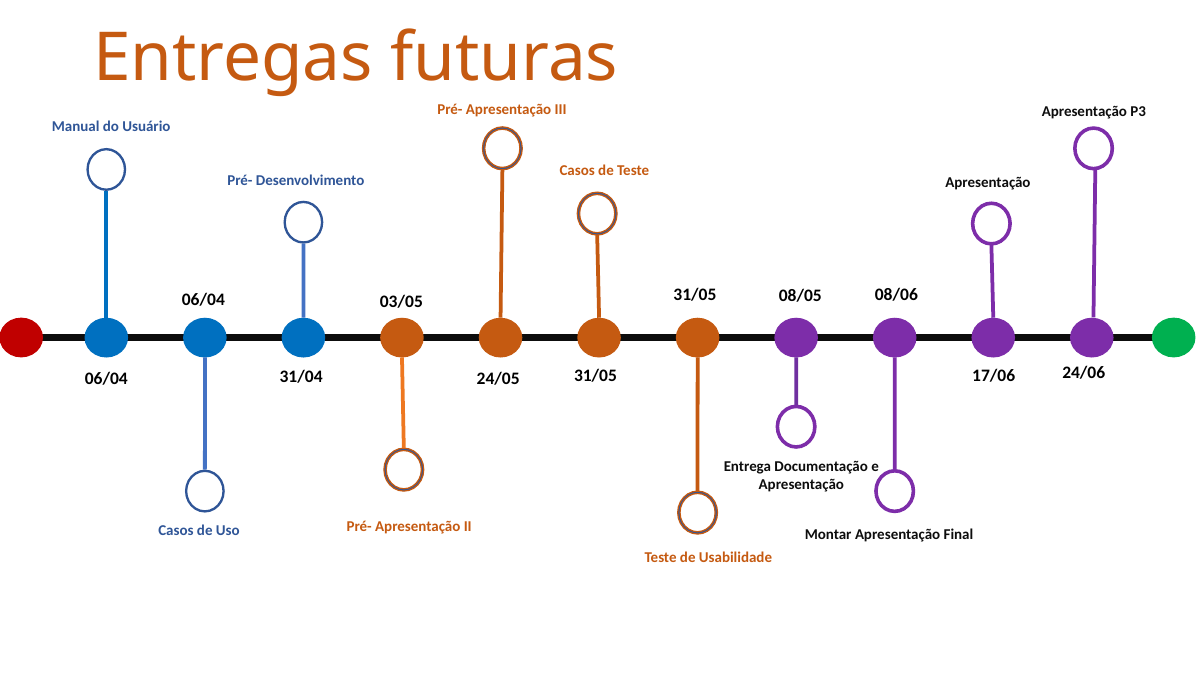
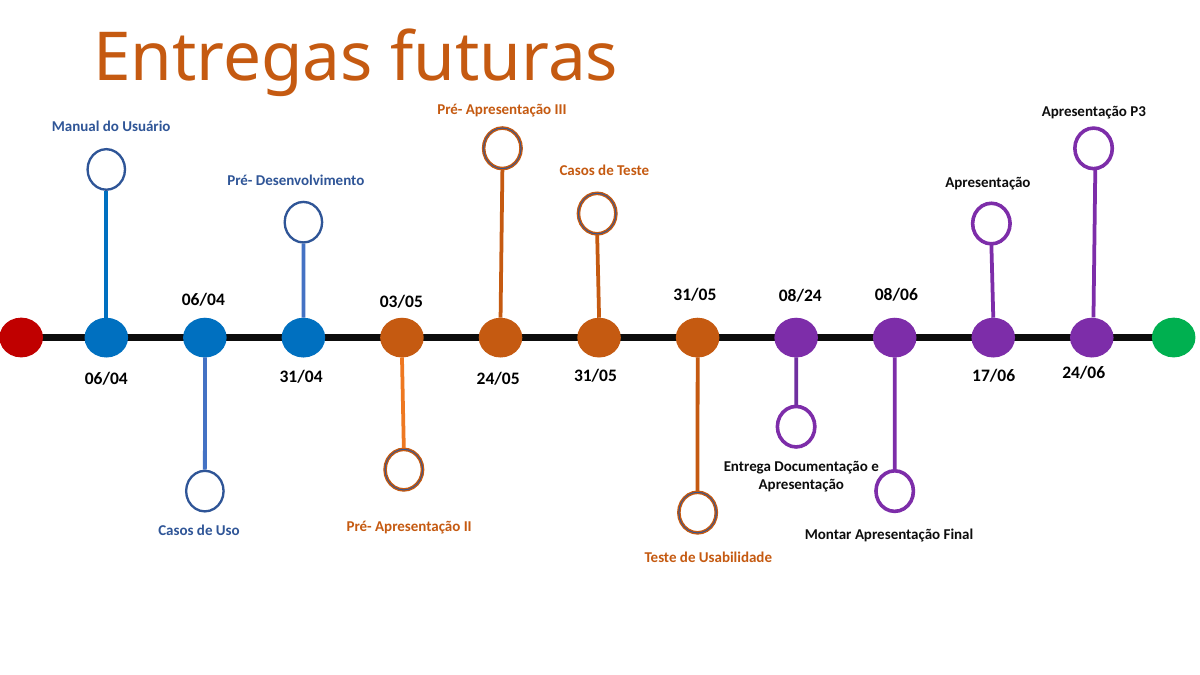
08/05: 08/05 -> 08/24 (800, 296)
